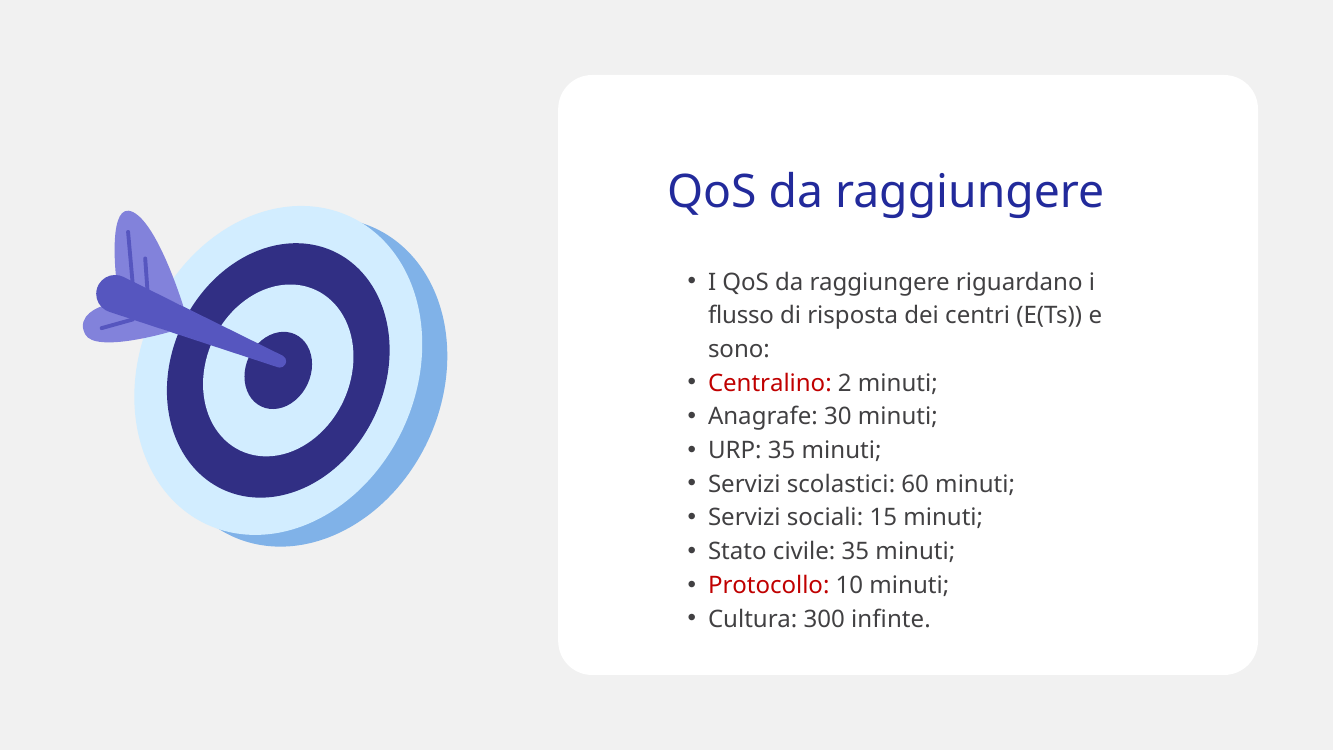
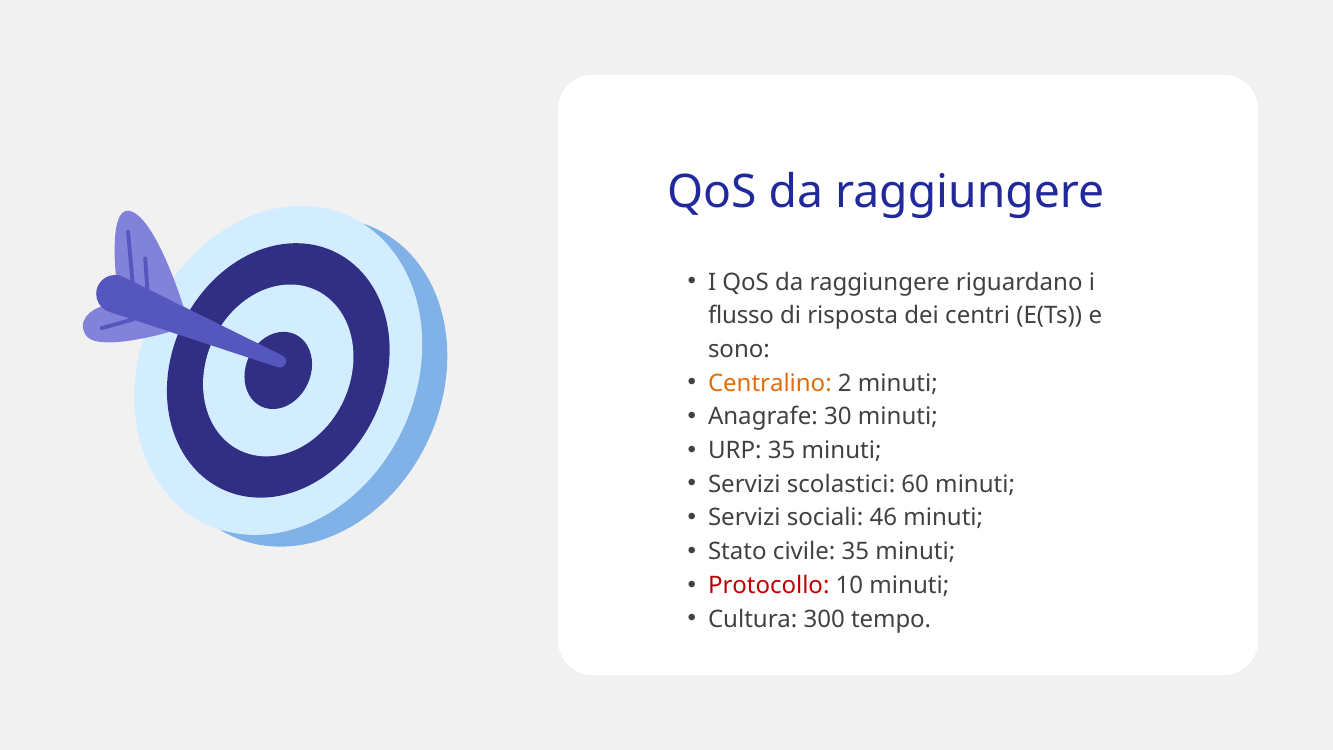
Centralino colour: red -> orange (770, 383)
15: 15 -> 46 (883, 518)
infinte: infinte -> tempo (891, 619)
